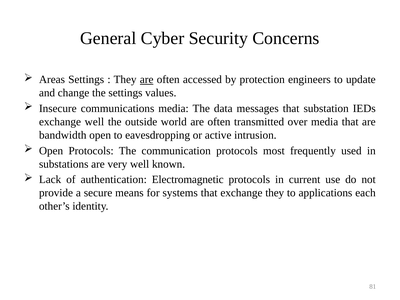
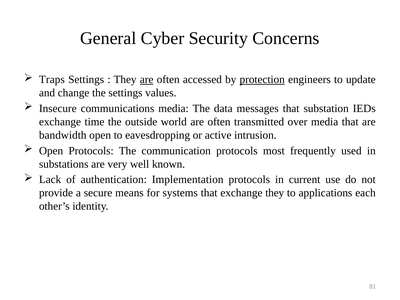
Areas: Areas -> Traps (52, 79)
protection underline: none -> present (262, 79)
exchange well: well -> time (94, 122)
Electromagnetic: Electromagnetic -> Implementation (188, 180)
